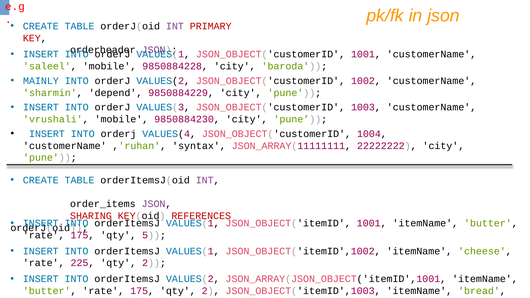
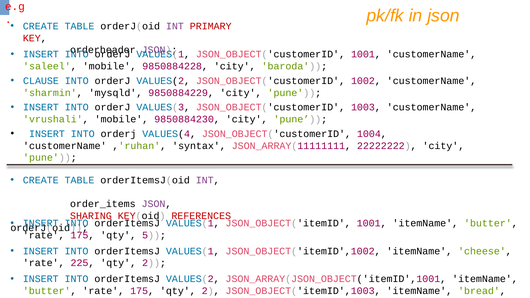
MAINLY: MAINLY -> CLAUSE (41, 81)
depend: depend -> mysqld (116, 93)
